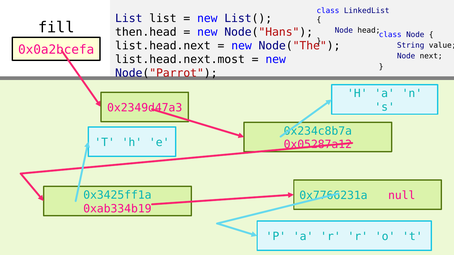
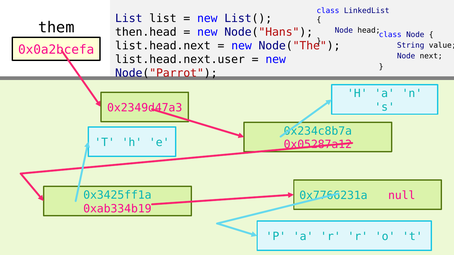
fill: fill -> them (56, 27)
list.head.next.most: list.head.next.most -> list.head.next.user (180, 59)
